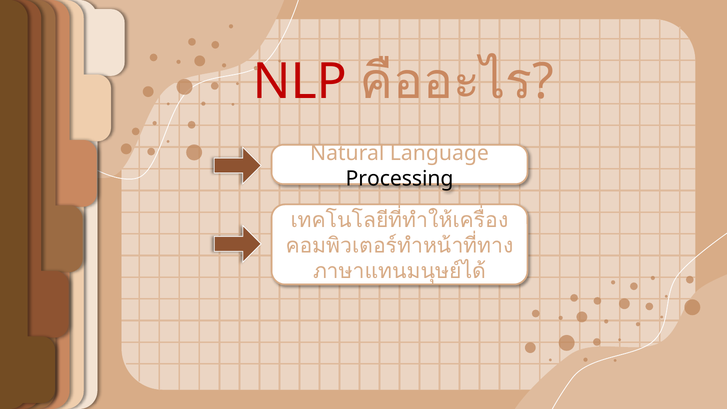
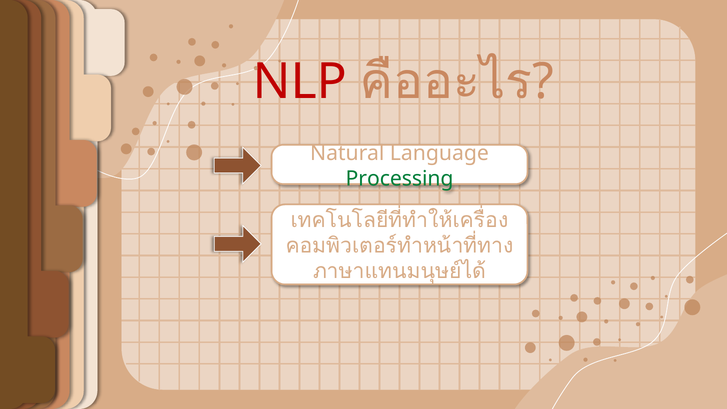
Processing colour: black -> green (400, 179)
